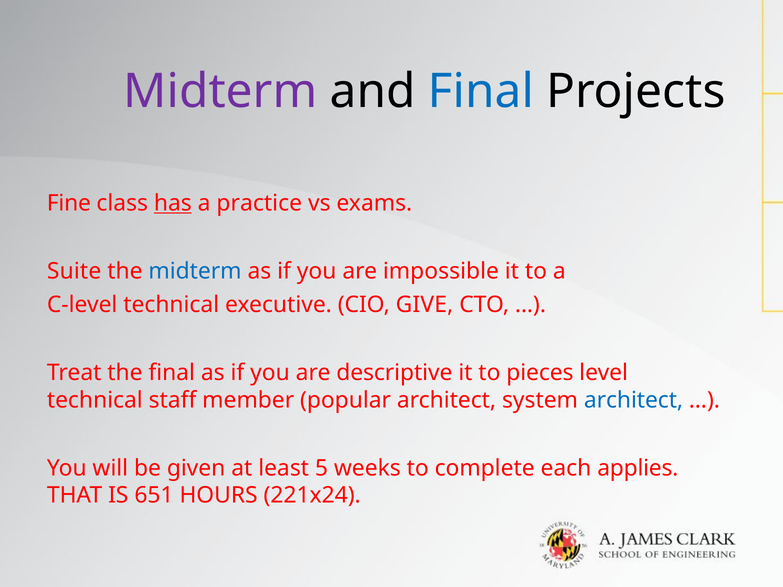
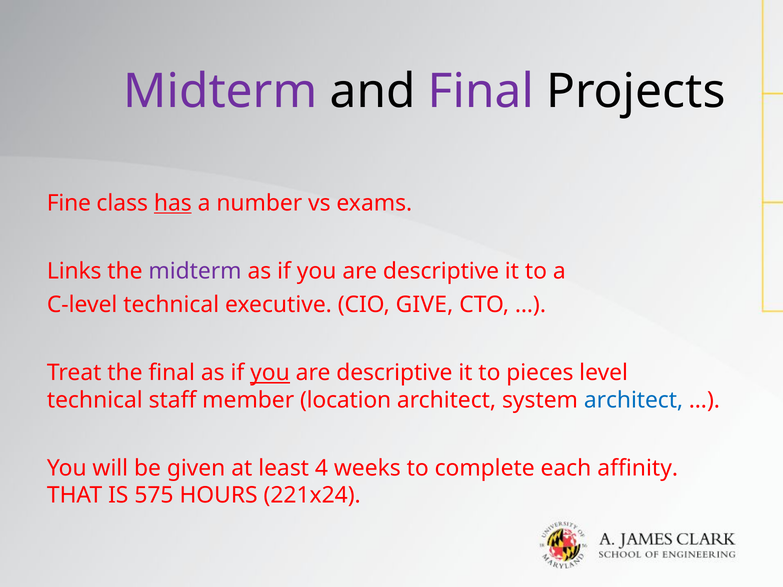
Final colour: blue -> purple (481, 91)
practice: practice -> number (259, 203)
Suite: Suite -> Links (74, 271)
midterm colour: blue -> purple (195, 271)
impossible: impossible -> descriptive (441, 271)
you underline: none -> present (270, 373)
popular: popular -> location (346, 400)
5: 5 -> 4 (321, 468)
applies: applies -> affinity (638, 468)
651: 651 -> 575 (154, 496)
